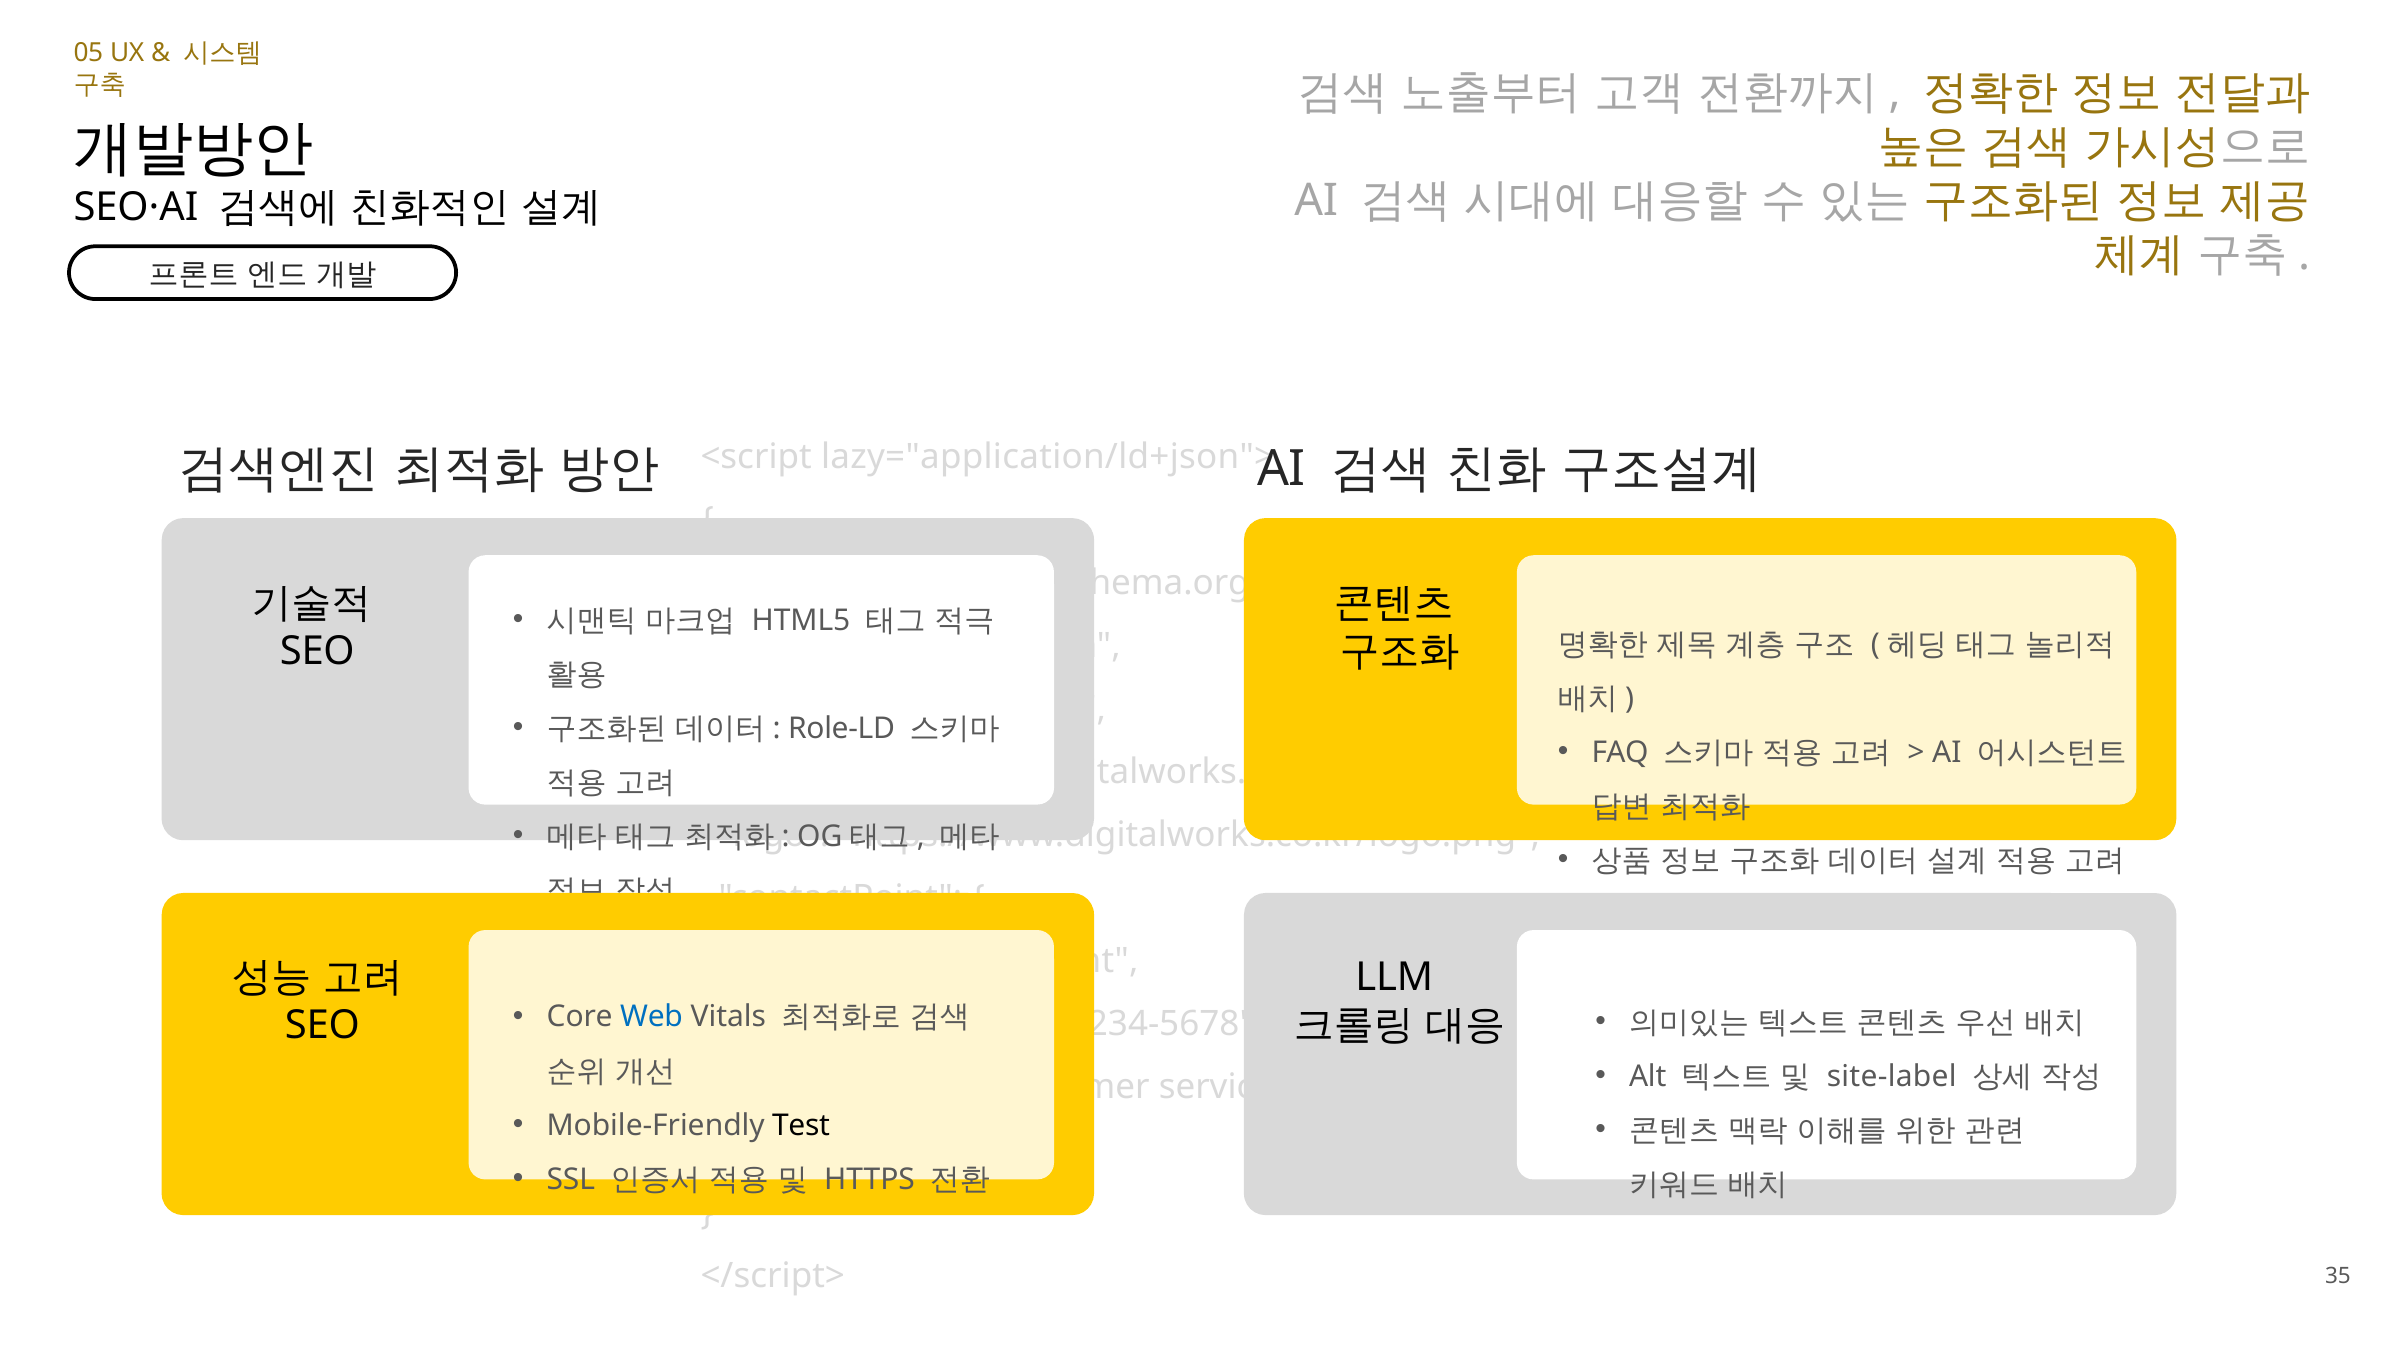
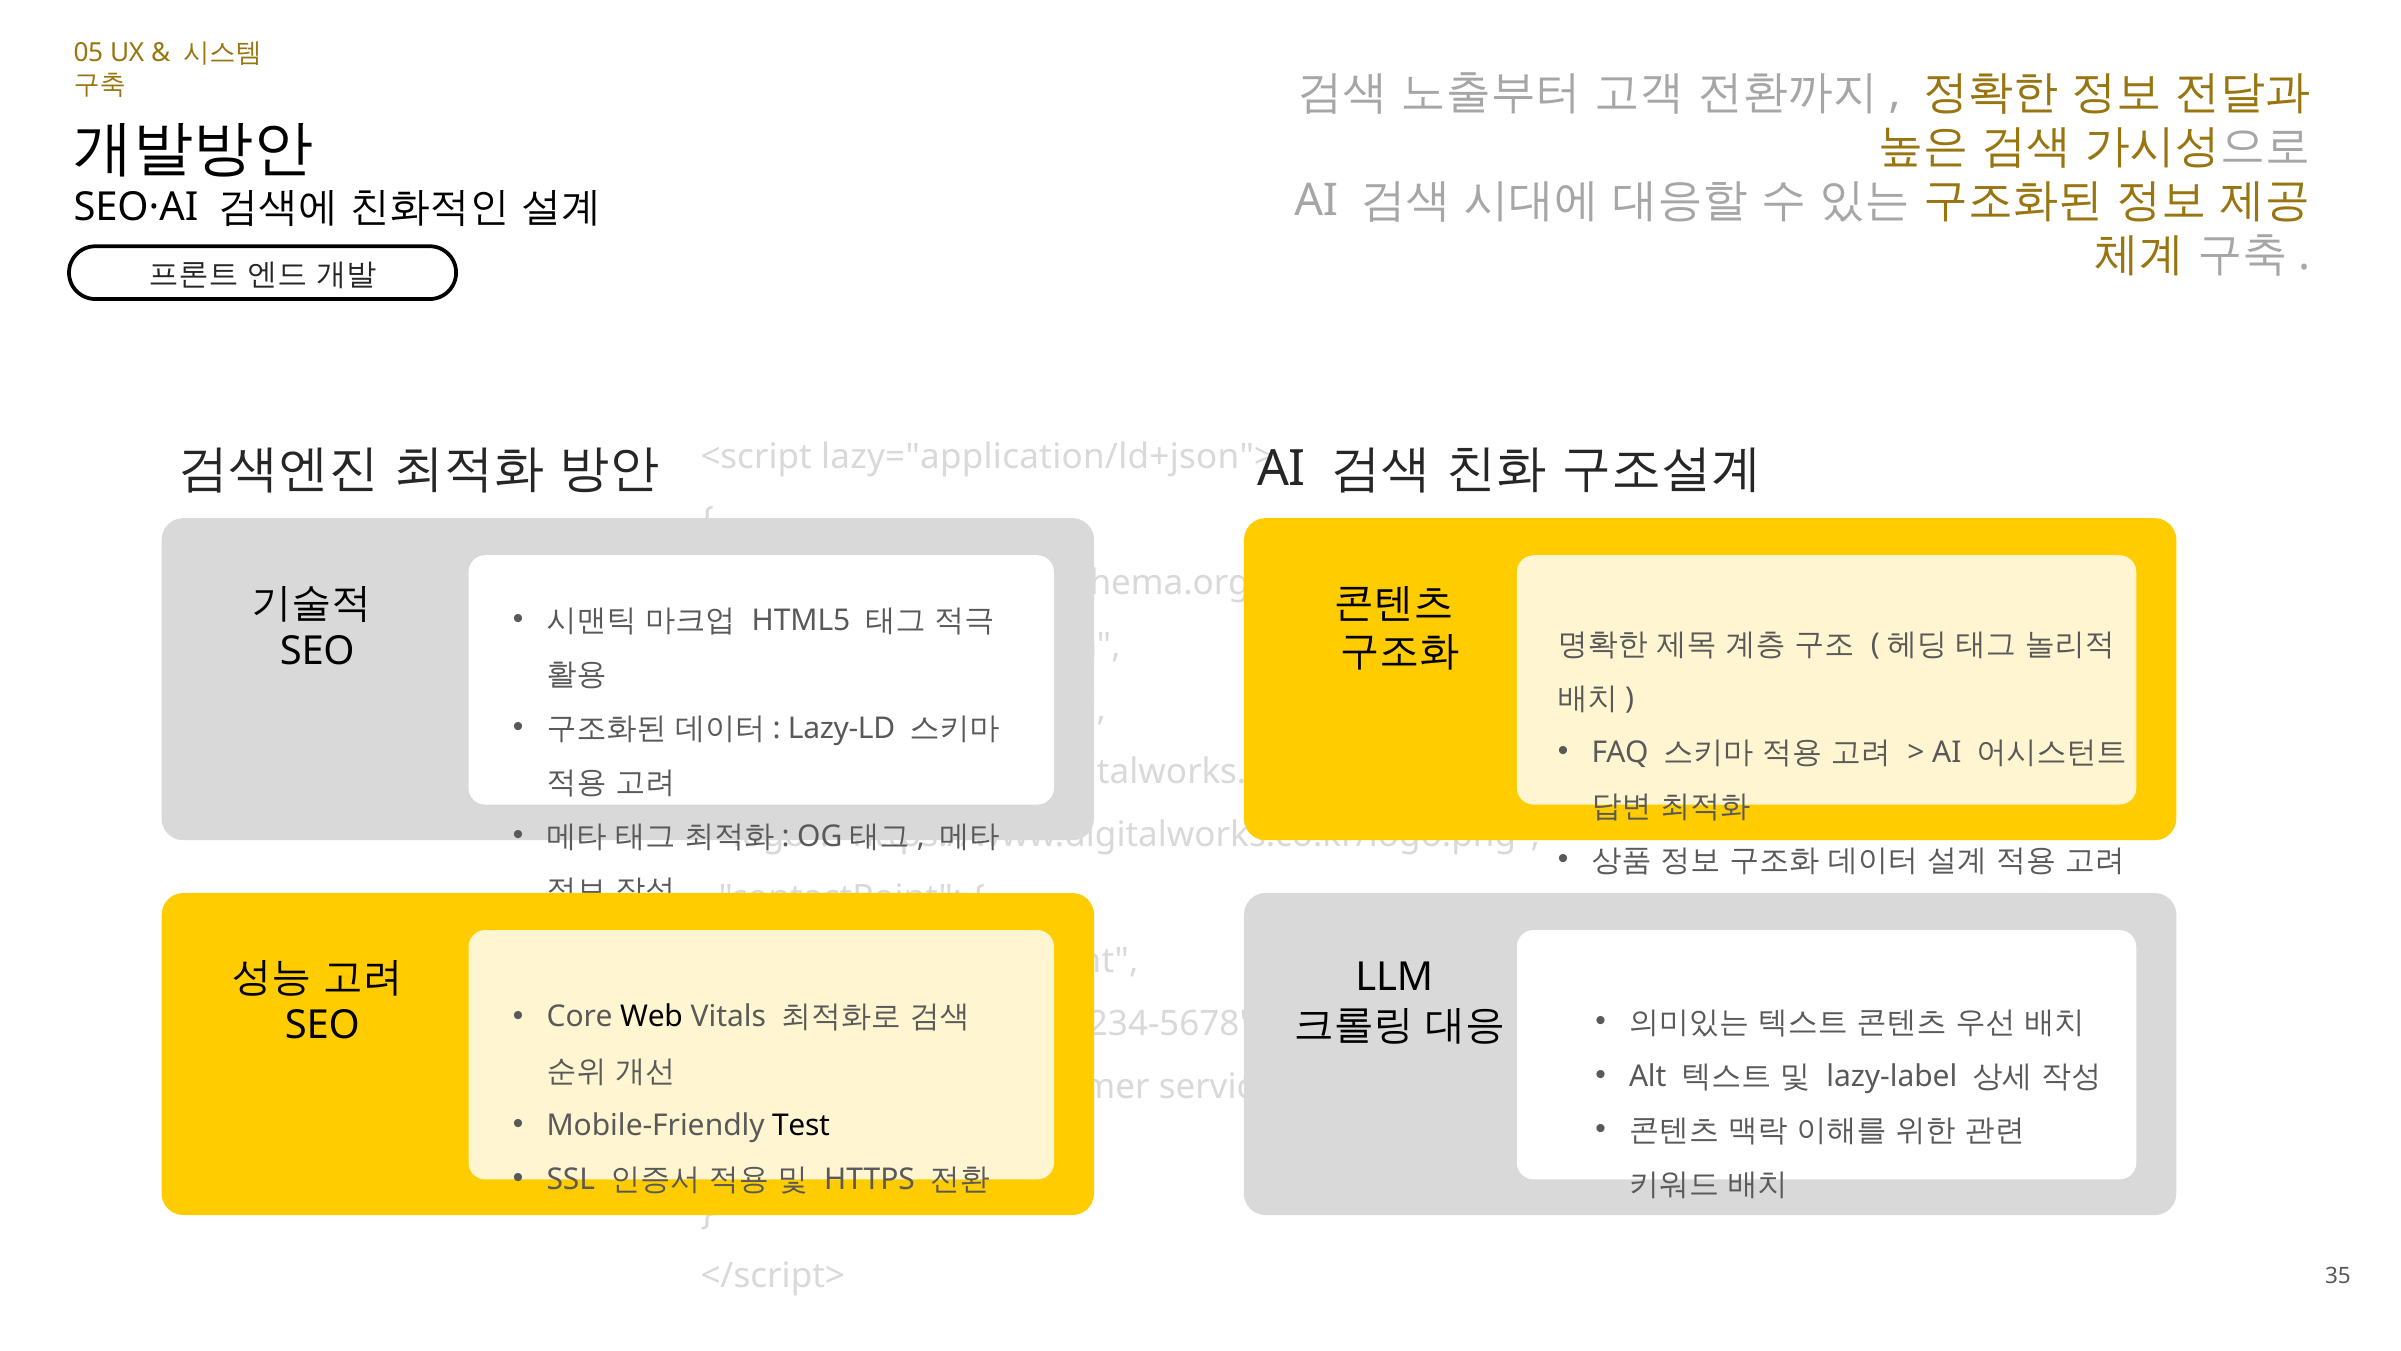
Role-LD: Role-LD -> Lazy-LD (842, 728)
Web colour: blue -> black (652, 1017)
site-label: site-label -> lazy-label (1892, 1076)
